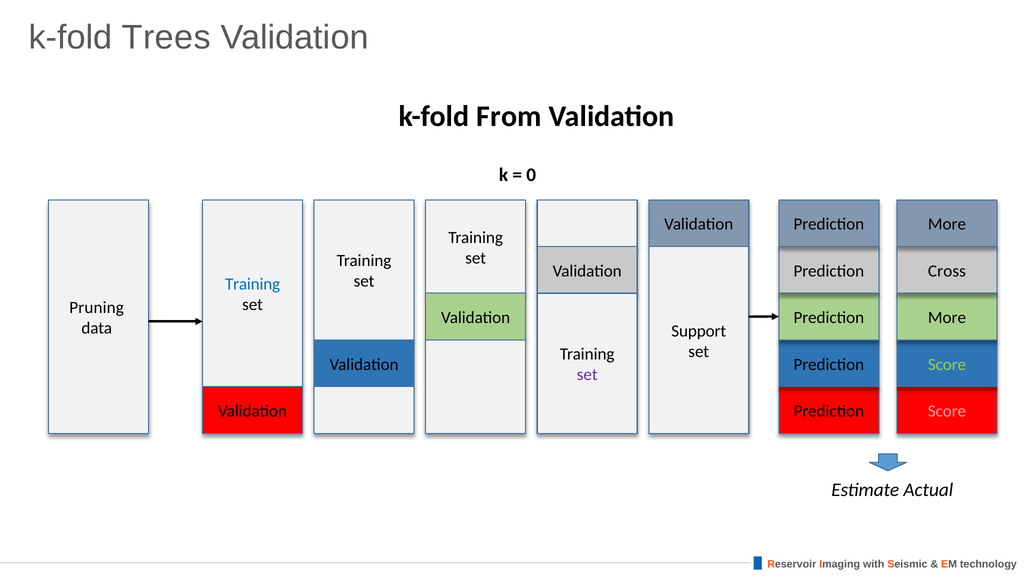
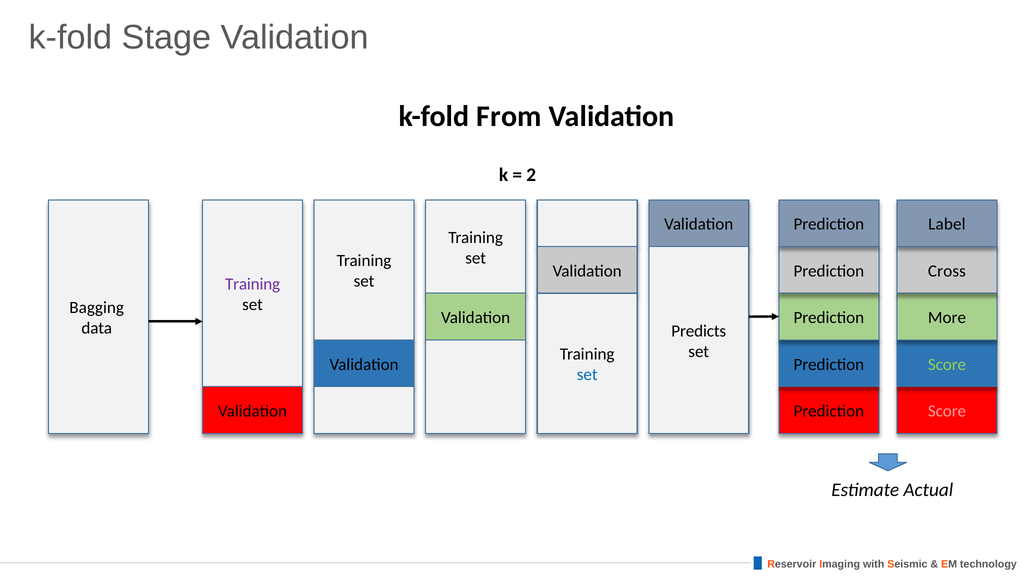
Trees: Trees -> Stage (167, 38)
0: 0 -> 2 (531, 175)
More: More -> Label (947, 225)
Training colour: blue -> purple (253, 285)
Pruning: Pruning -> Bagging (97, 308)
Support: Support -> Predicts (699, 331)
set colour: purple -> blue (587, 375)
